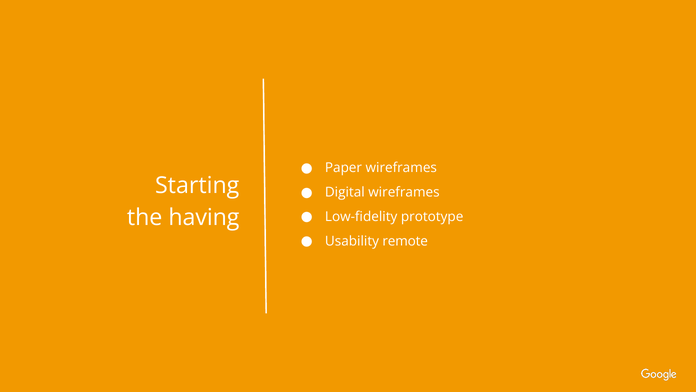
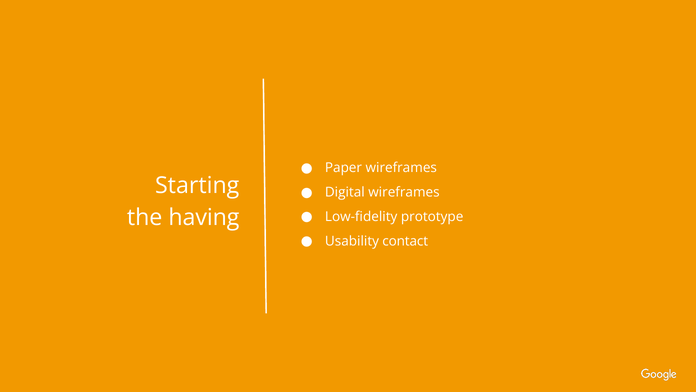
remote: remote -> contact (405, 241)
